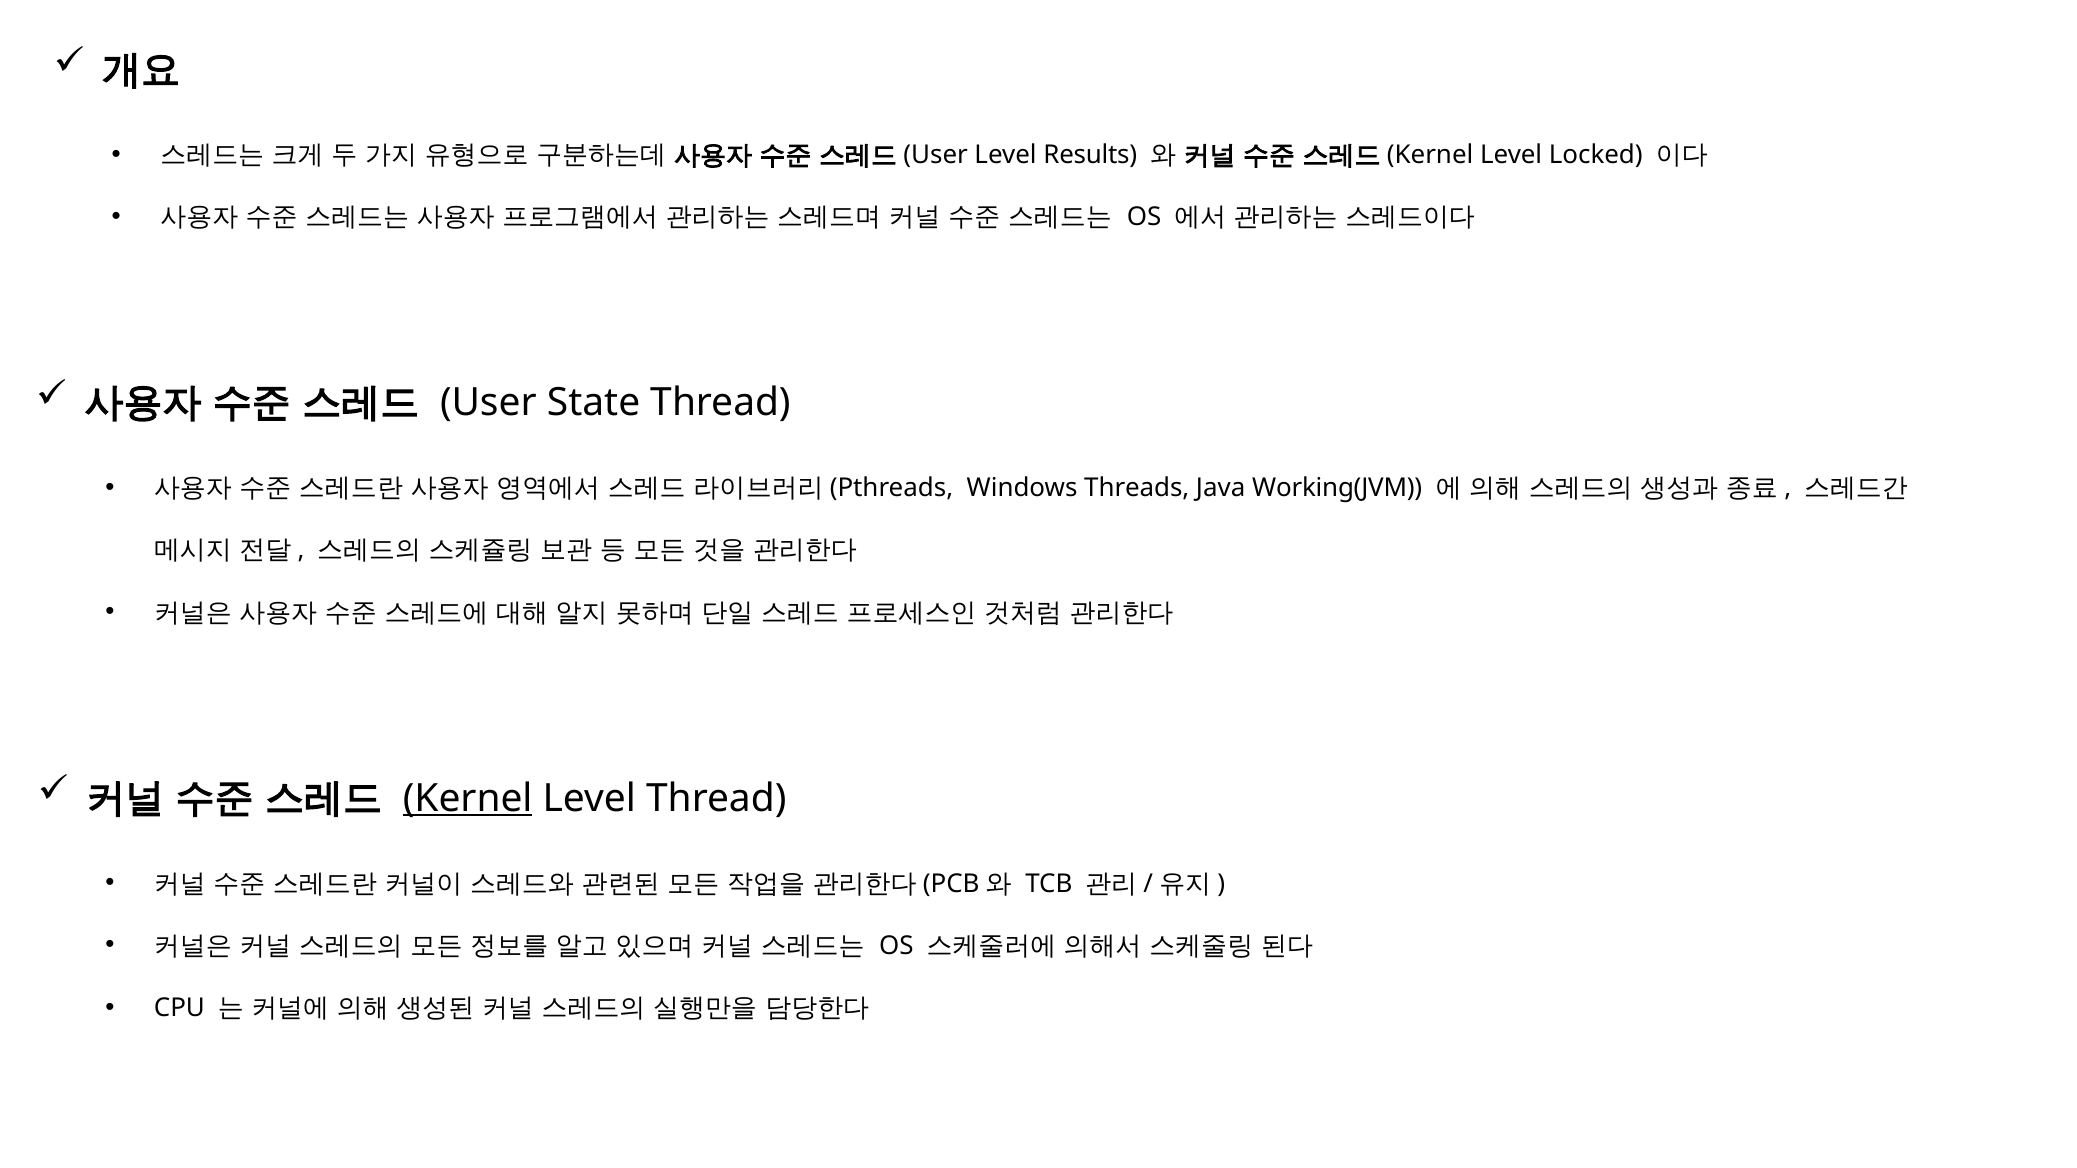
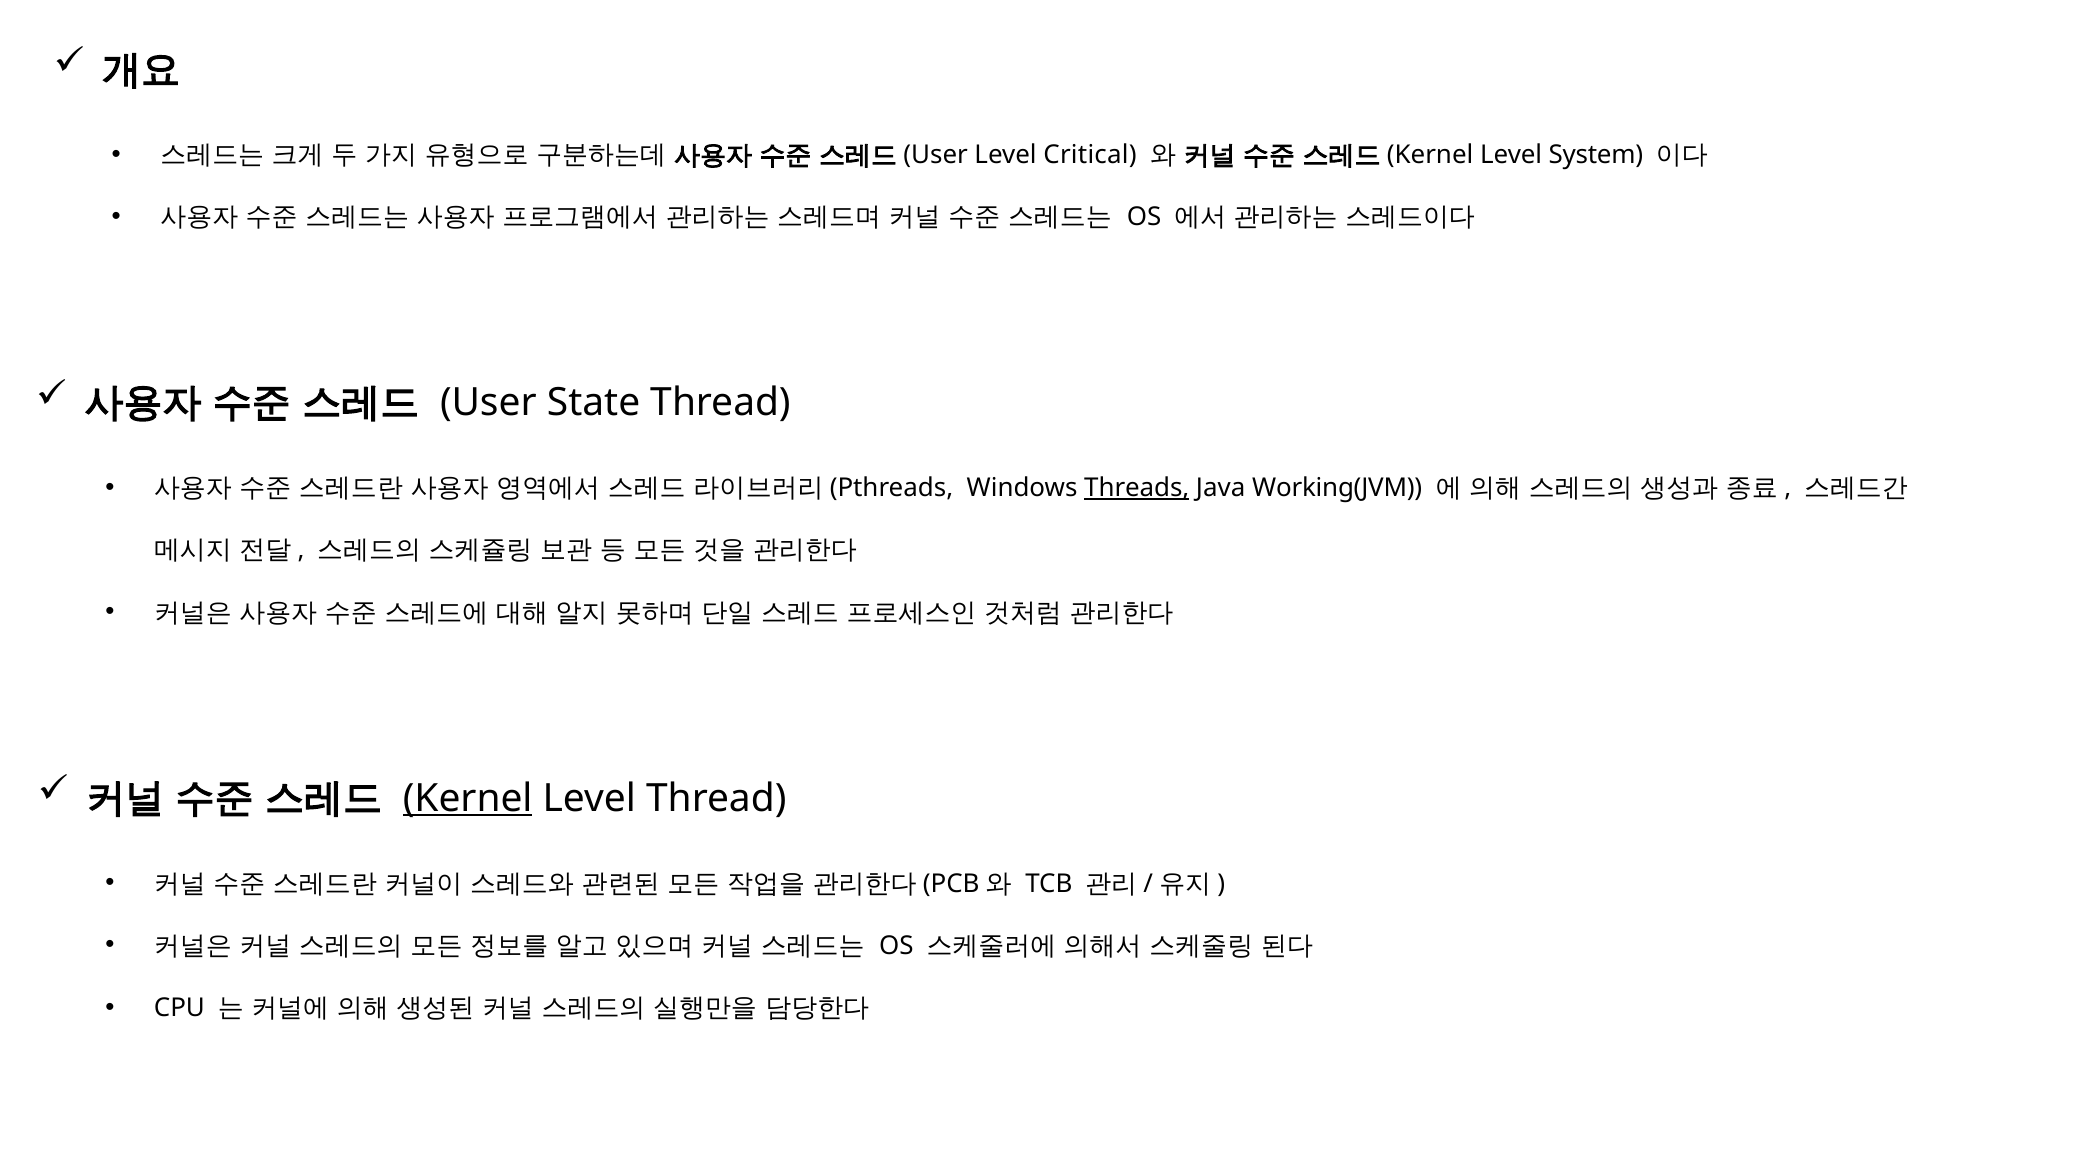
Results: Results -> Critical (1090, 155)
Locked: Locked -> System (1596, 155)
Threads underline: none -> present (1137, 488)
